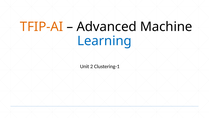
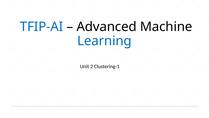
TFIP-AI colour: orange -> blue (42, 27)
